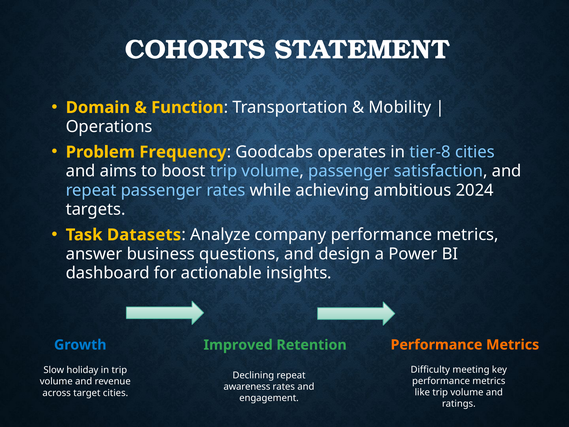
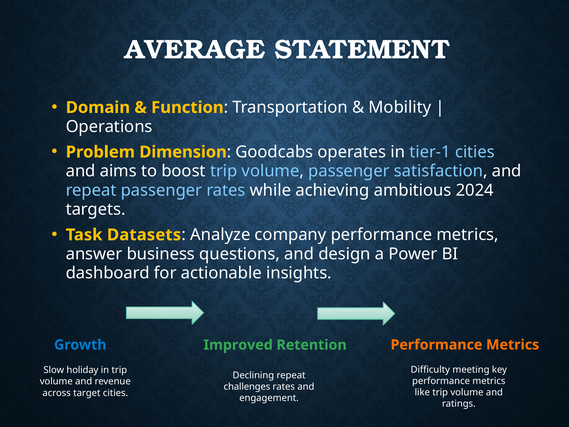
COHORTS: COHORTS -> AVERAGE (195, 50)
Frequency: Frequency -> Dimension (183, 152)
tier-8: tier-8 -> tier-1 (430, 152)
awareness: awareness -> challenges (247, 387)
